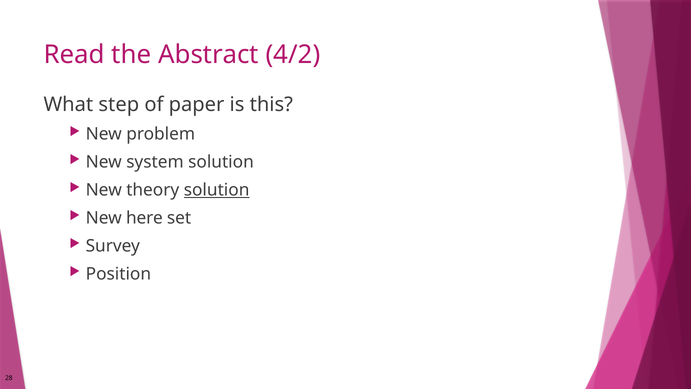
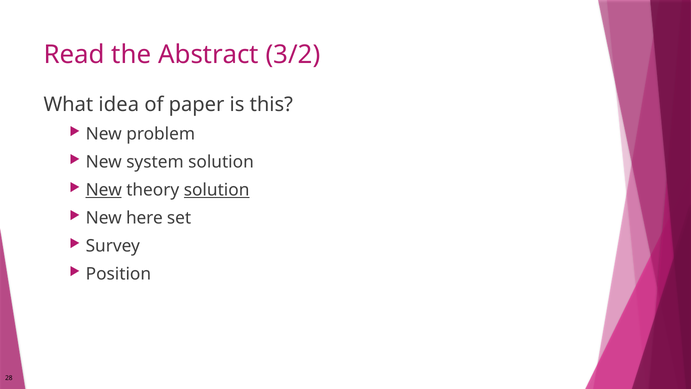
4/2: 4/2 -> 3/2 (293, 54)
step: step -> idea (119, 105)
New underline: none -> present (104, 190)
